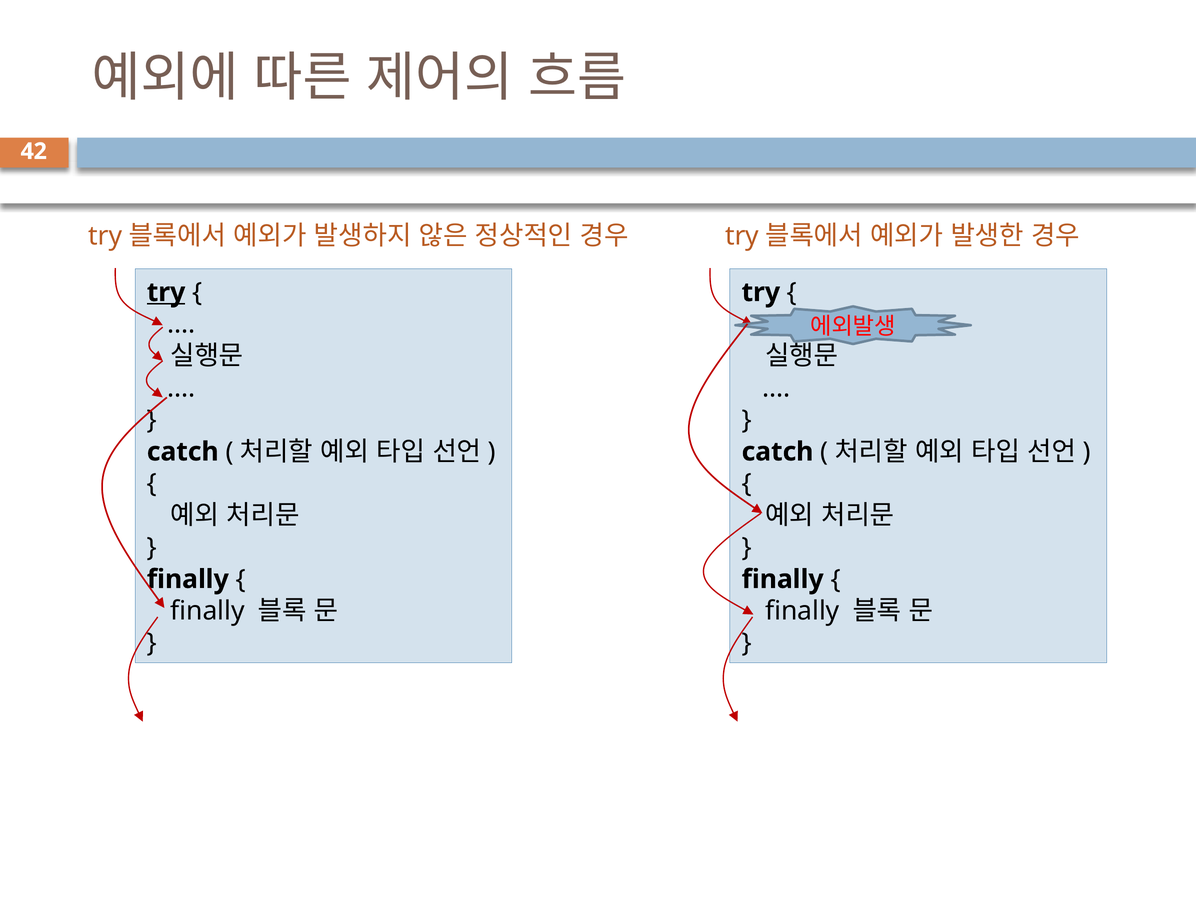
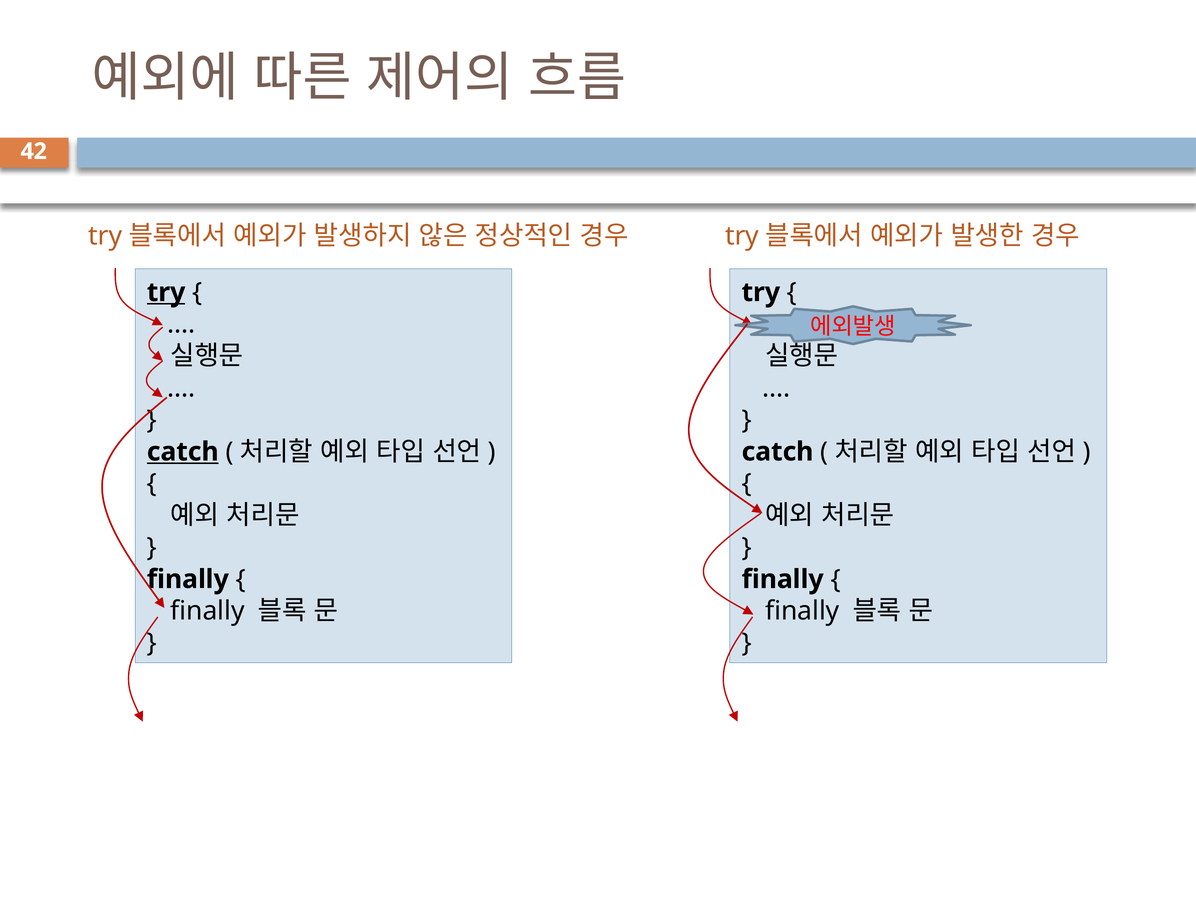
catch underline: none -> present (183, 452)
